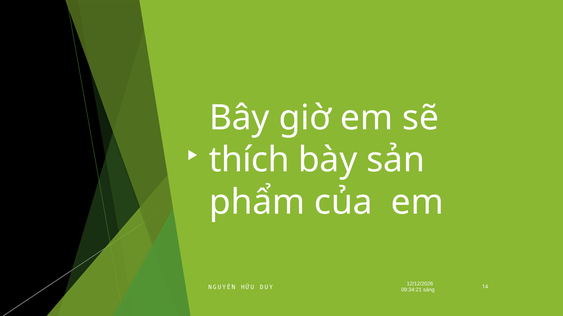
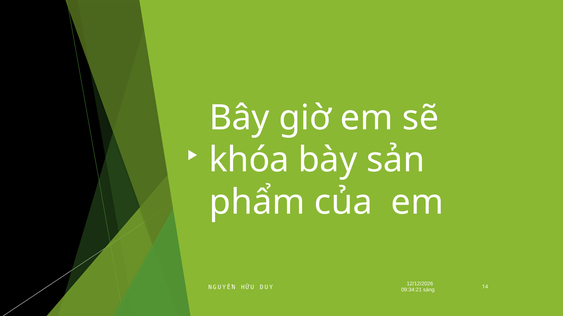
thích: thích -> khóa (249, 160)
